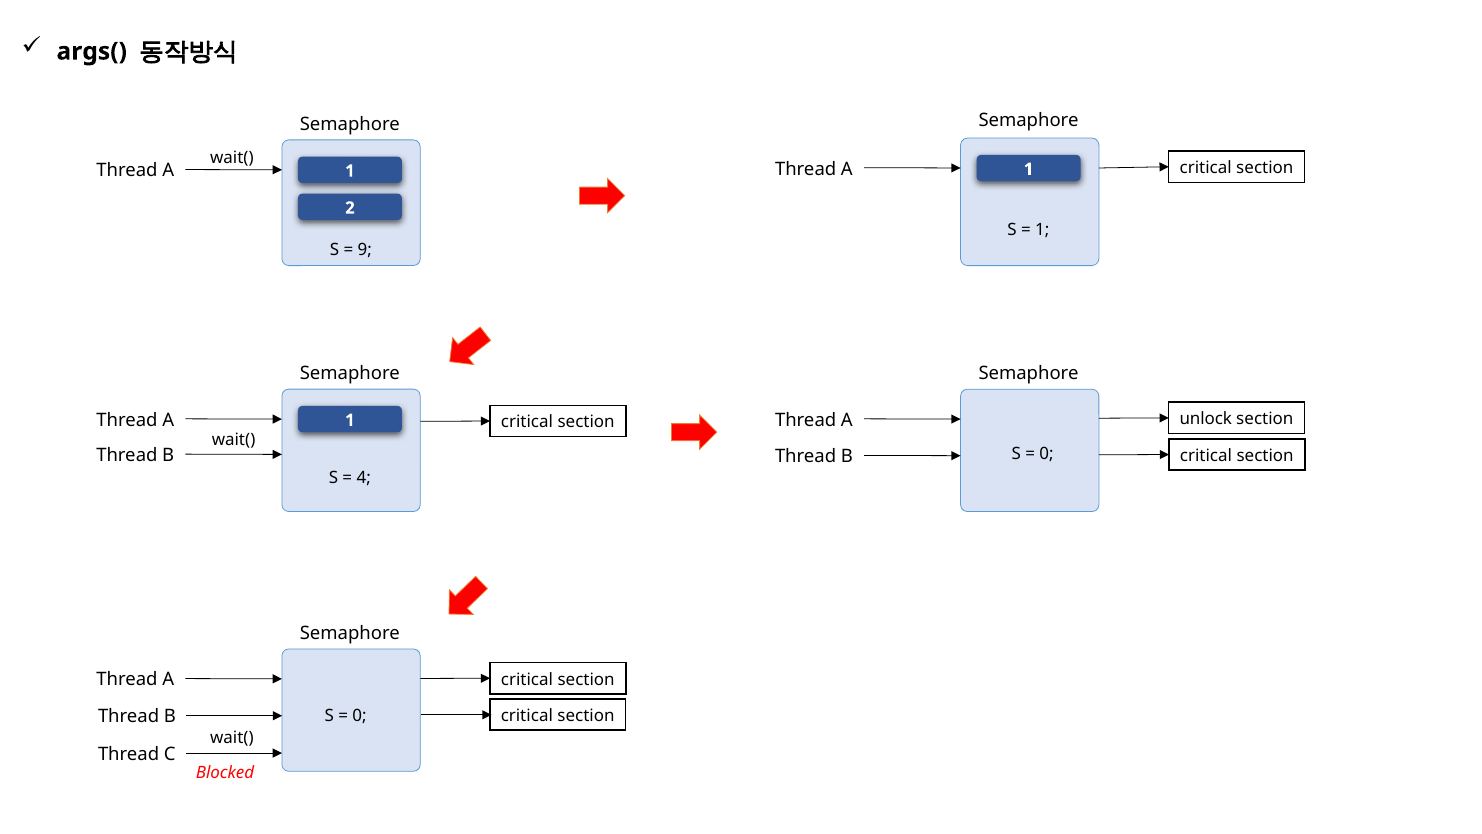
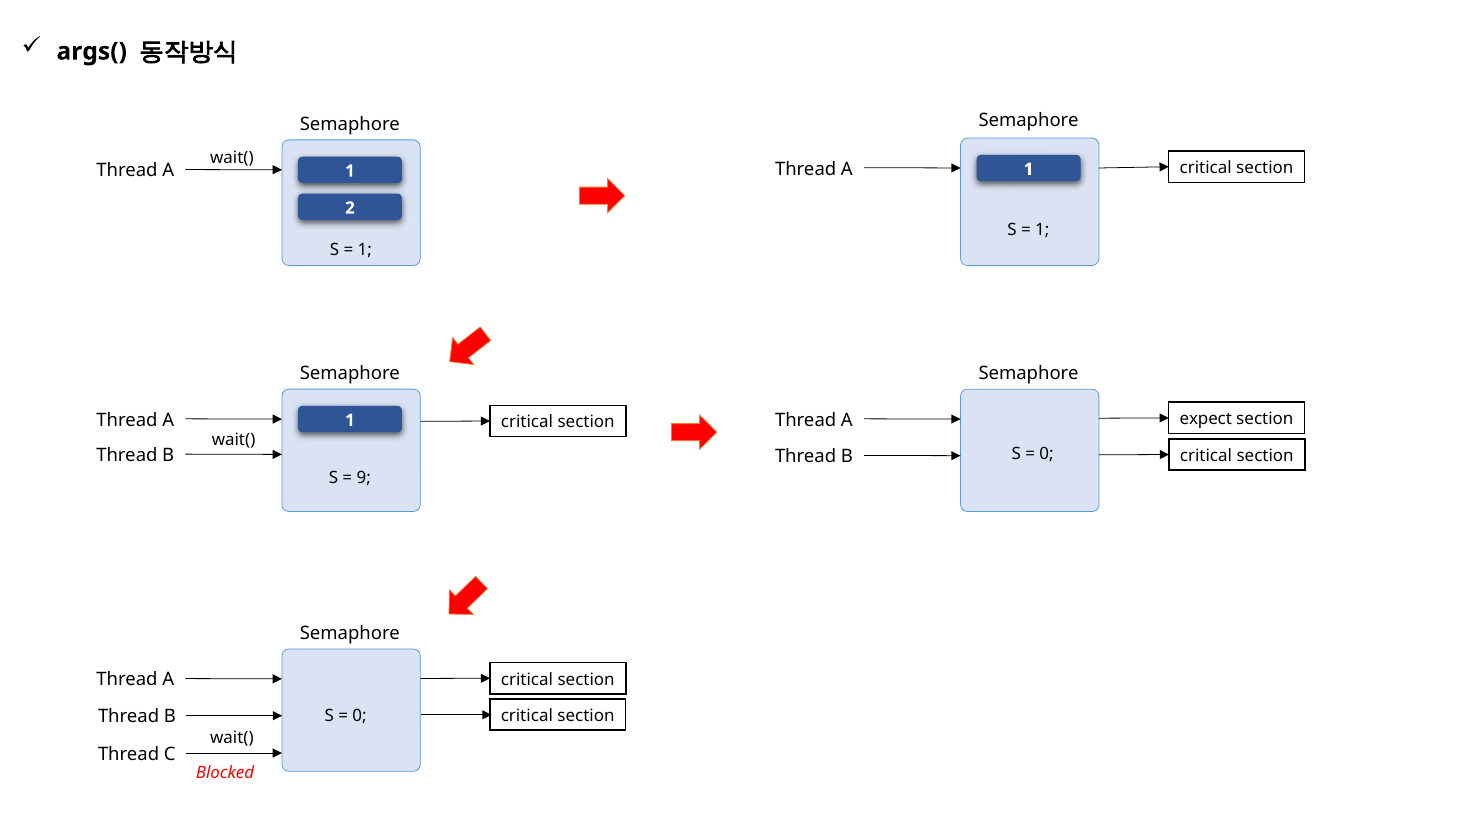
9: 9 -> 1 (365, 250)
unlock: unlock -> expect (1206, 419)
4: 4 -> 9 (364, 478)
